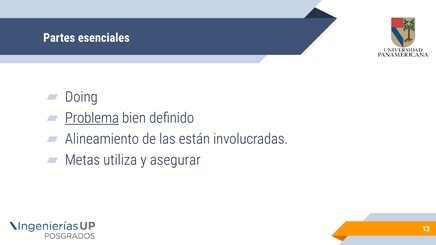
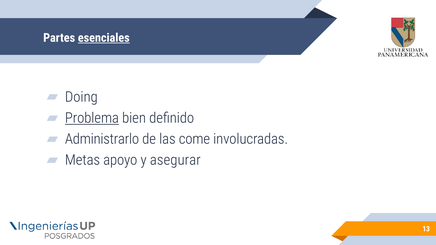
esenciales underline: none -> present (104, 38)
Alineamiento: Alineamiento -> Administrarlo (102, 139)
están: están -> come (194, 139)
utiliza: utiliza -> apoyo (120, 160)
